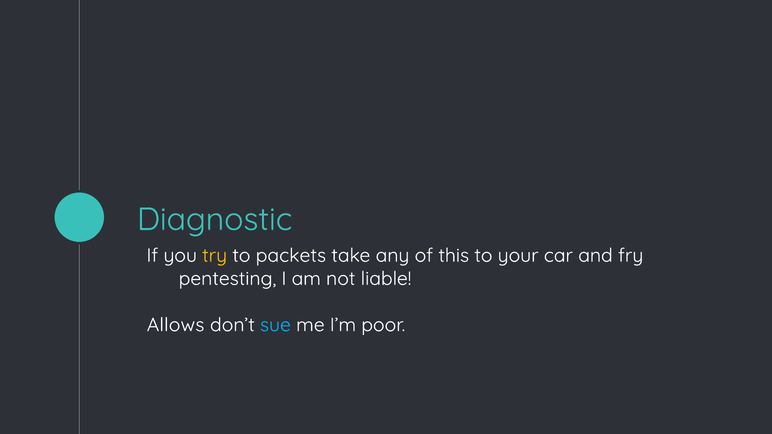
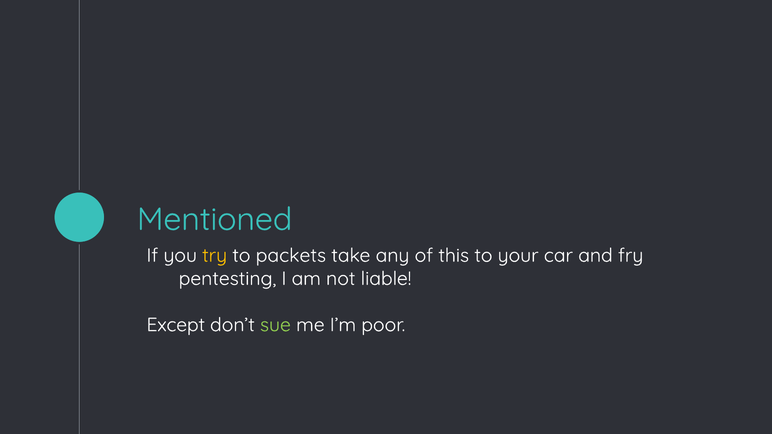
Diagnostic: Diagnostic -> Mentioned (215, 220)
Allows: Allows -> Except (176, 325)
sue colour: light blue -> light green (275, 325)
